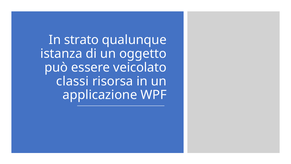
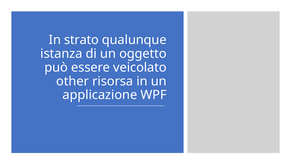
classi: classi -> other (73, 81)
